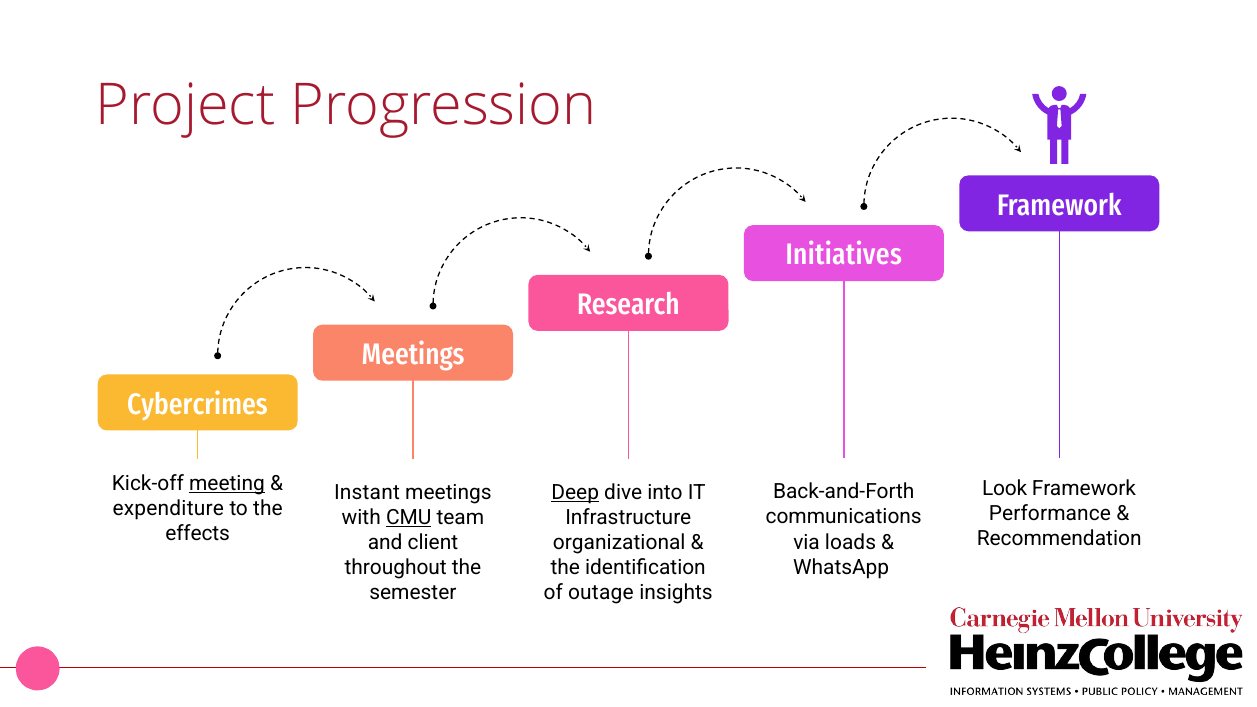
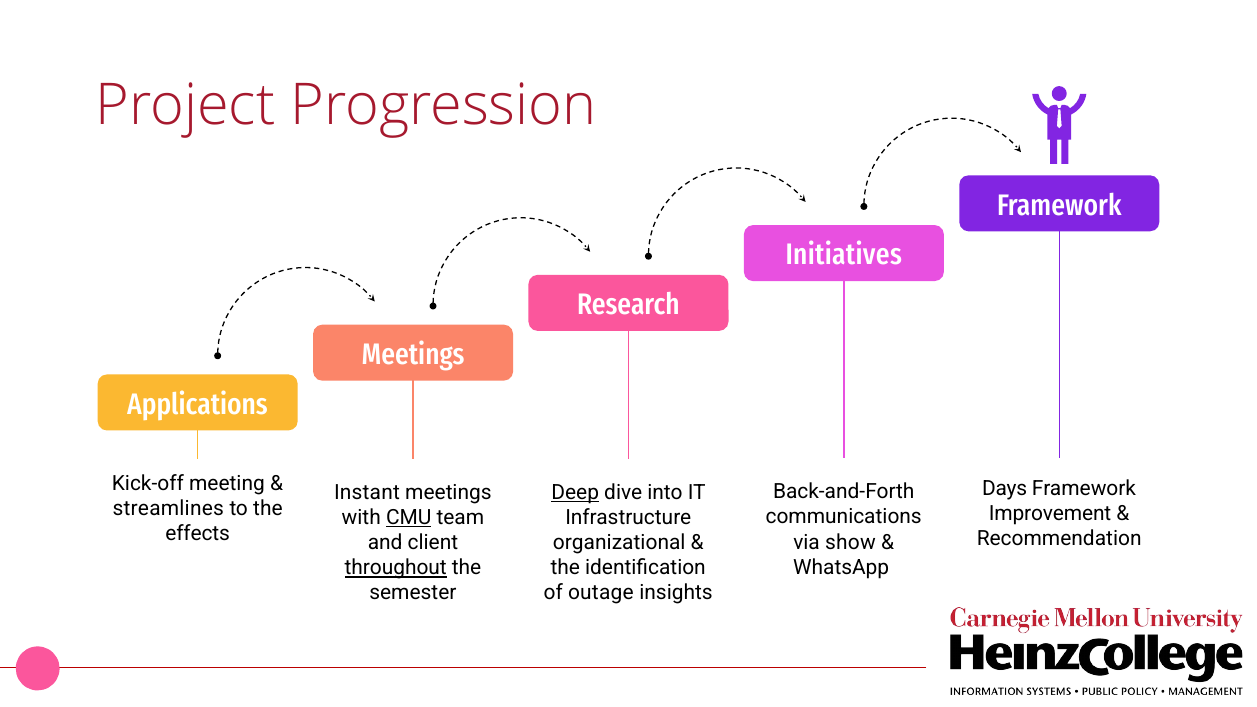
Cybercrimes: Cybercrimes -> Applications (198, 405)
meeting underline: present -> none (227, 484)
Look: Look -> Days (1005, 489)
expenditure: expenditure -> streamlines (168, 509)
Performance: Performance -> Improvement (1050, 514)
loads: loads -> show (850, 542)
throughout underline: none -> present (396, 568)
